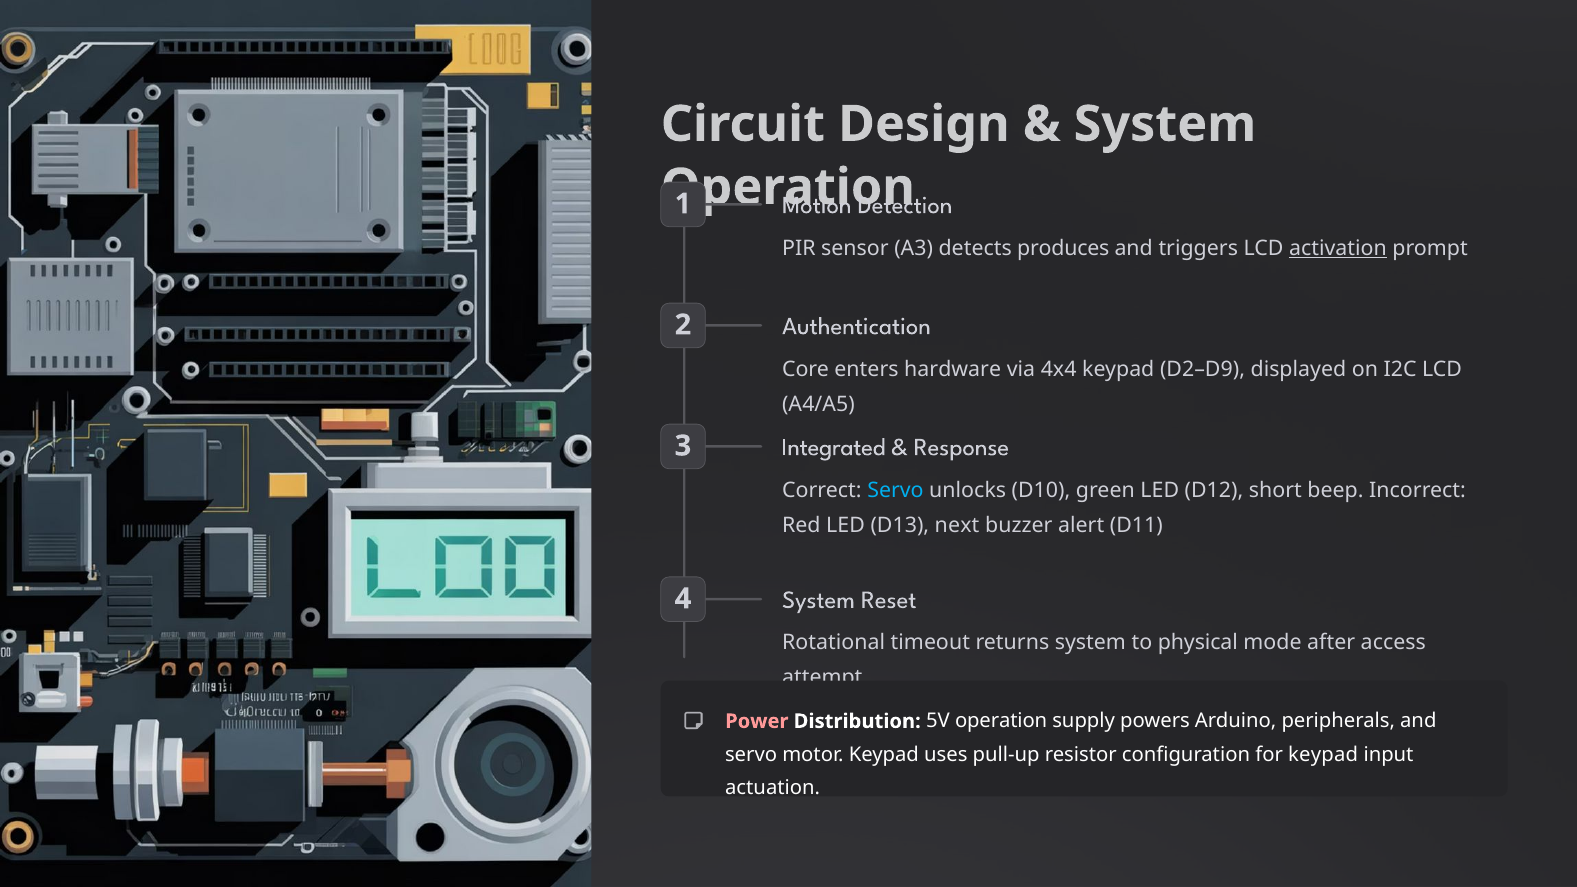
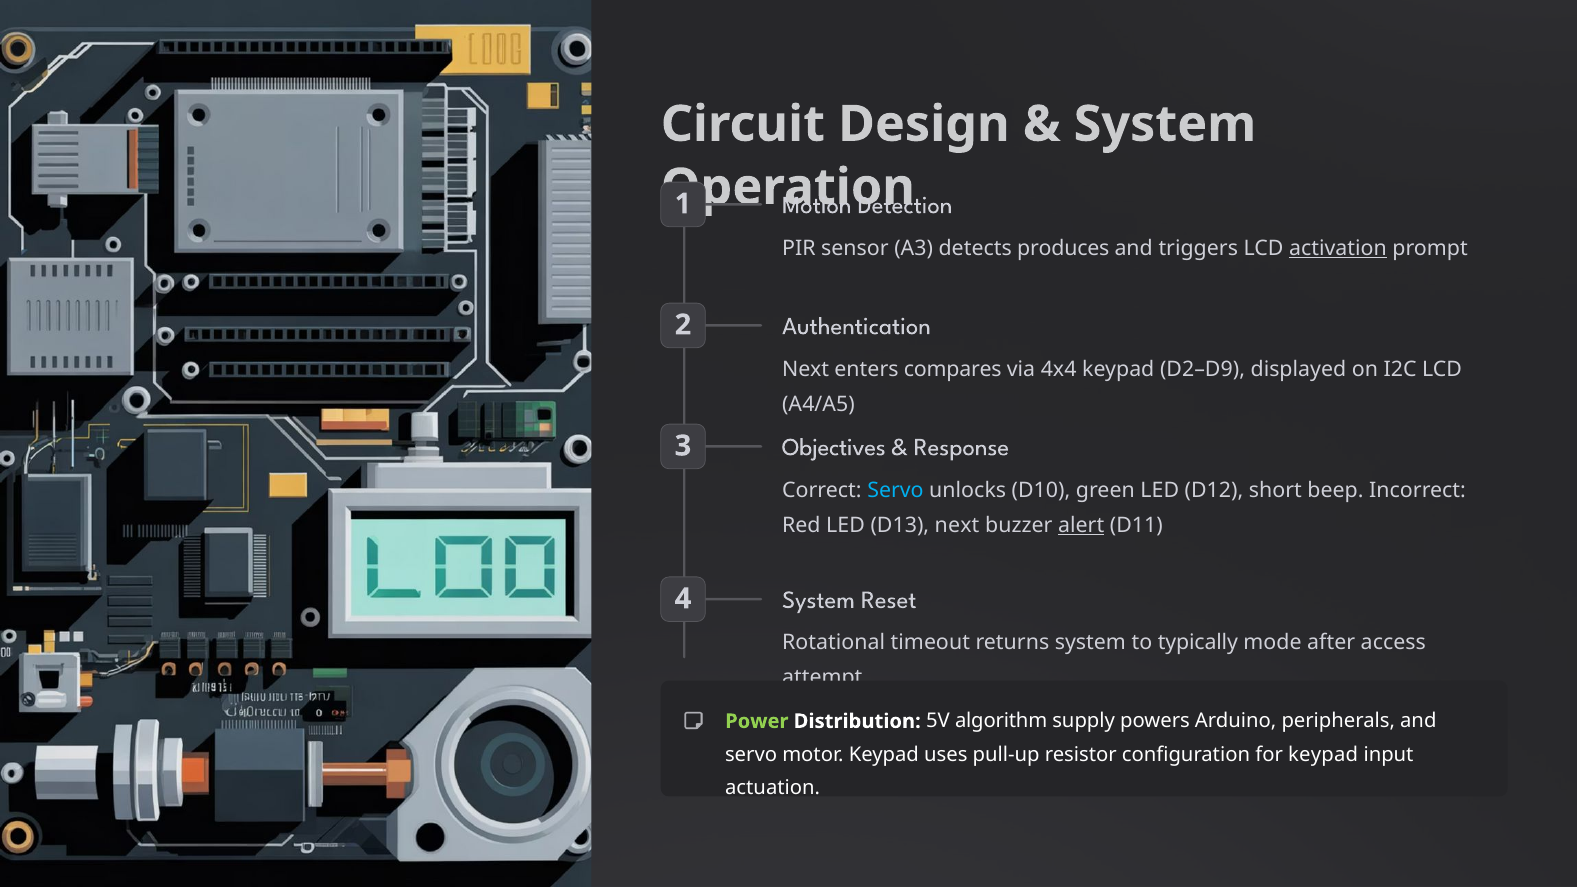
Core: Core -> Next (806, 369)
hardware: hardware -> compares (953, 369)
Integrated: Integrated -> Objectives (834, 447)
alert underline: none -> present (1081, 525)
physical: physical -> typically (1198, 643)
Power colour: pink -> light green (757, 721)
5V operation: operation -> algorithm (1001, 721)
